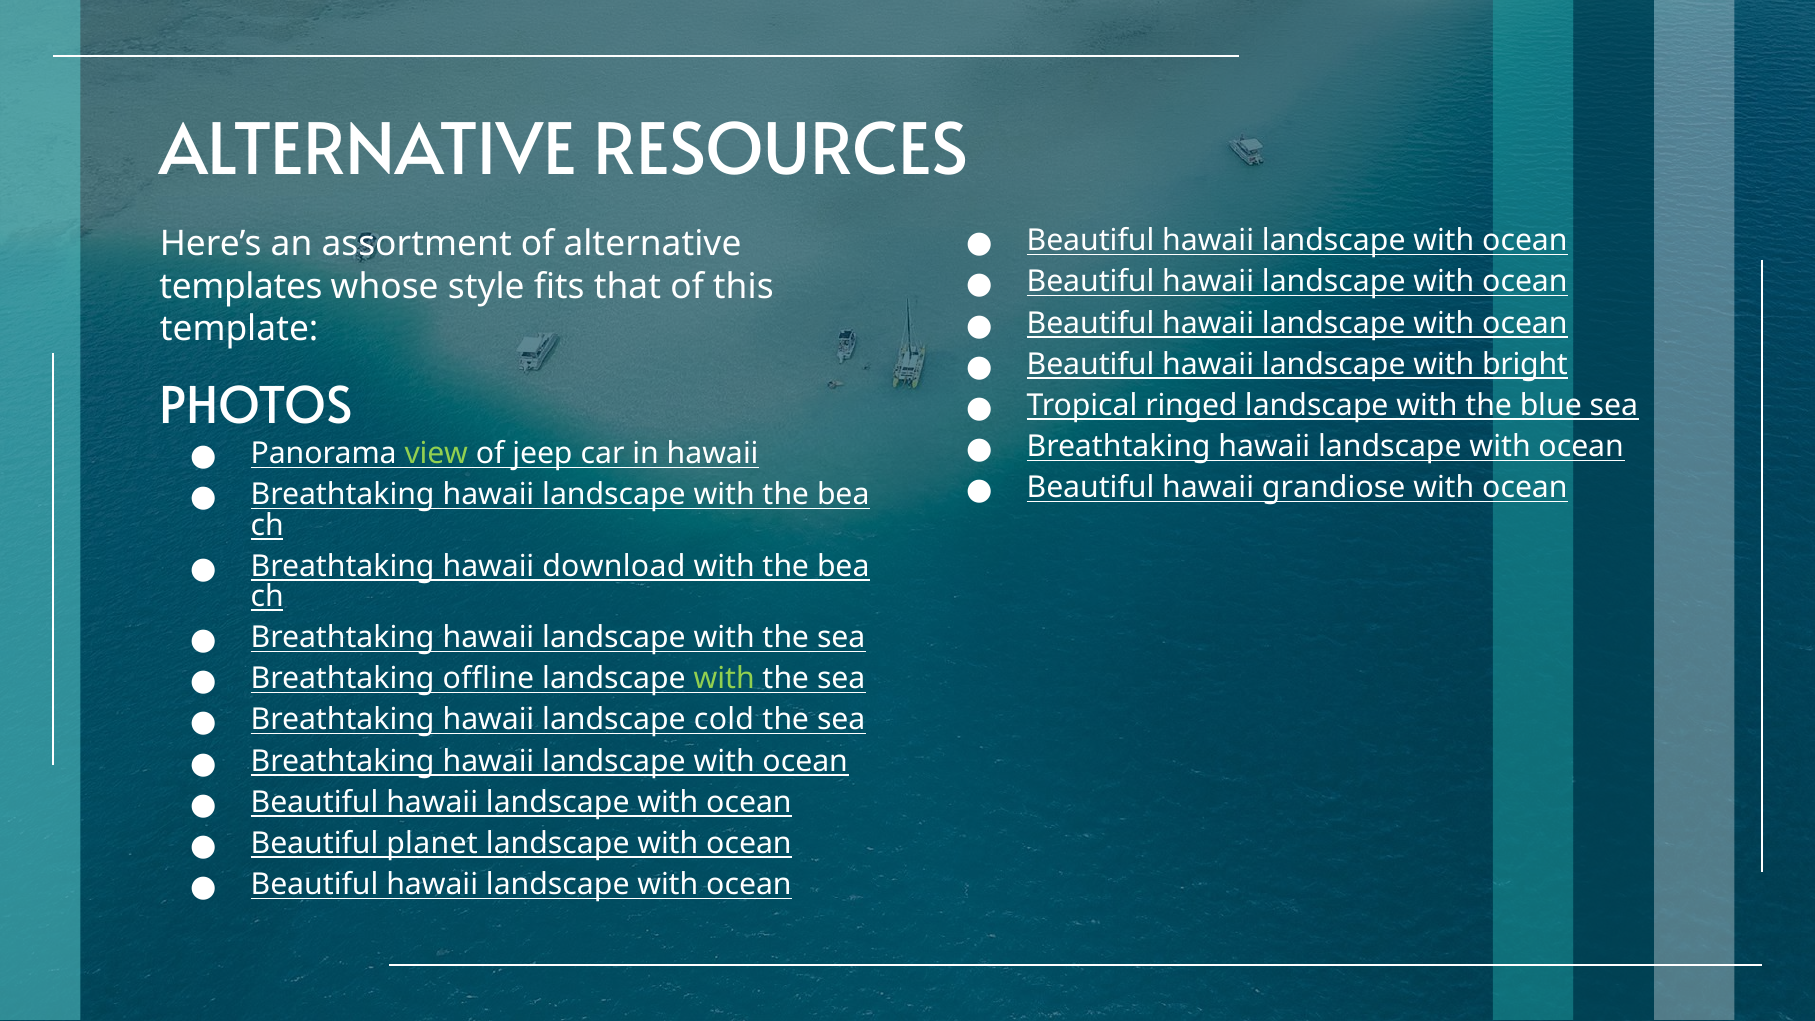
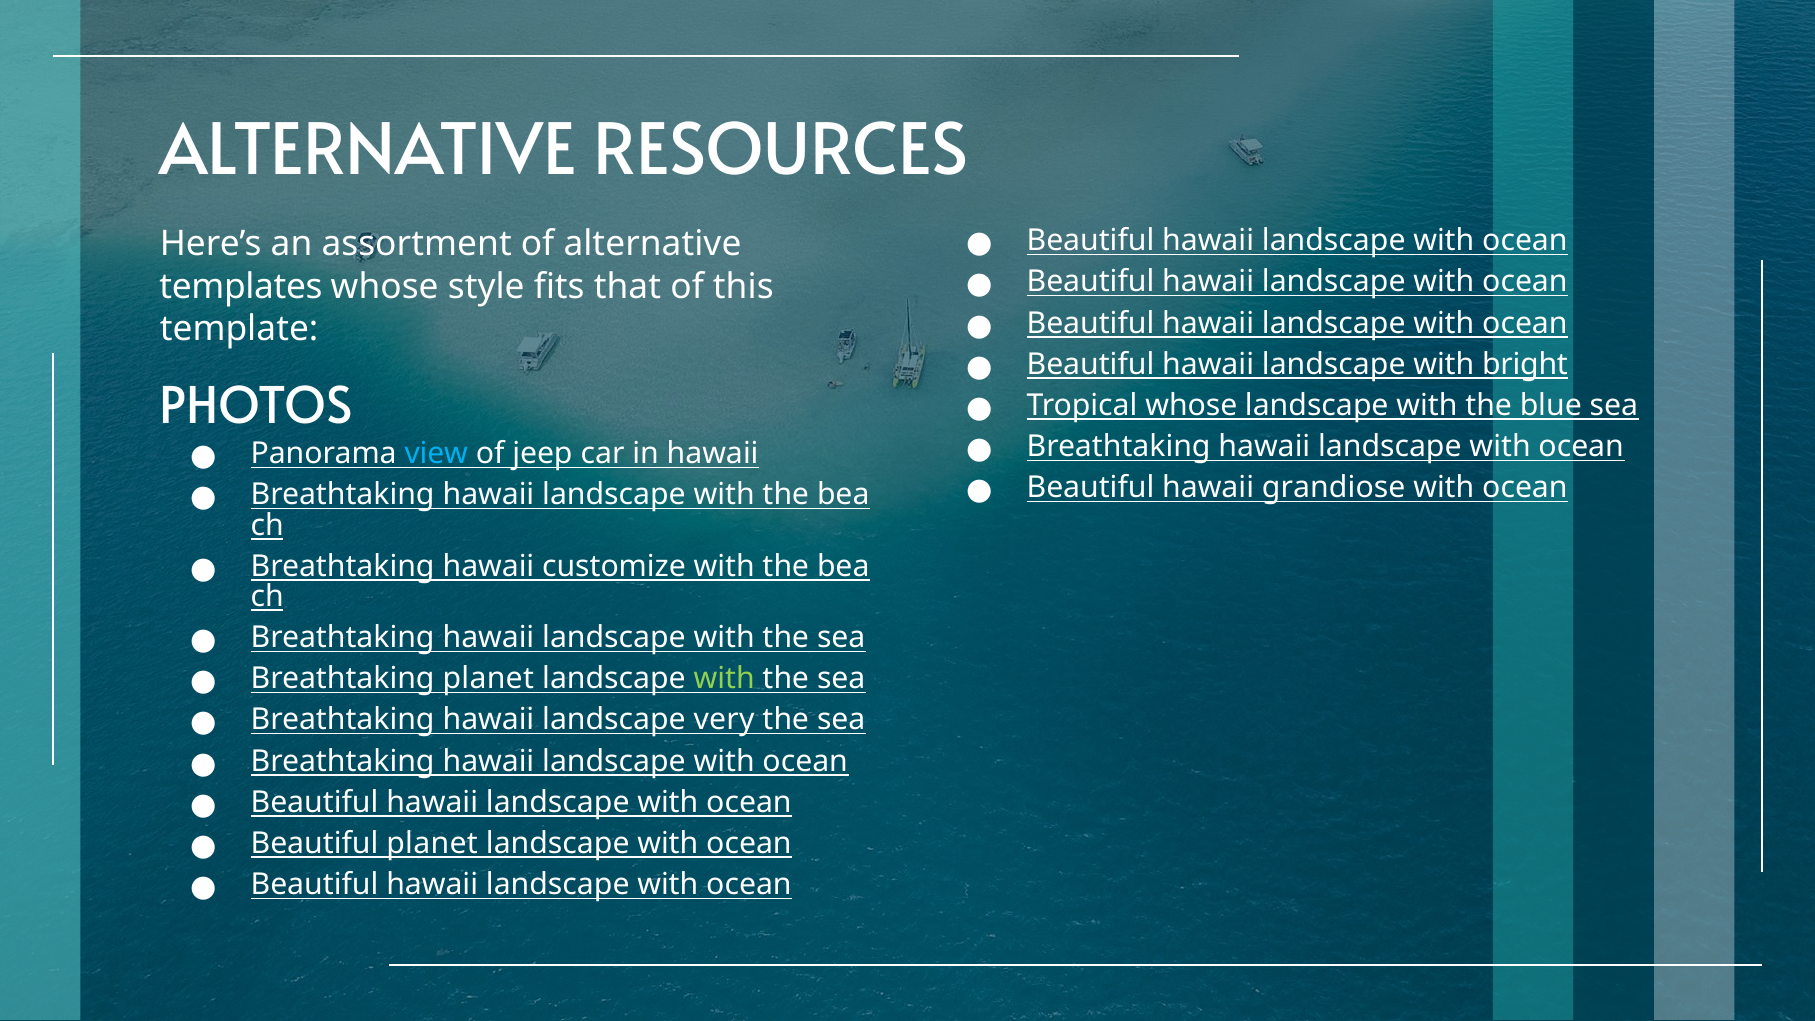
Tropical ringed: ringed -> whose (1191, 405)
view colour: light green -> light blue (436, 454)
download: download -> customize (614, 566)
Breathtaking offline: offline -> planet (488, 679)
cold: cold -> very (724, 720)
